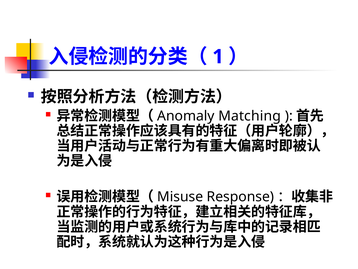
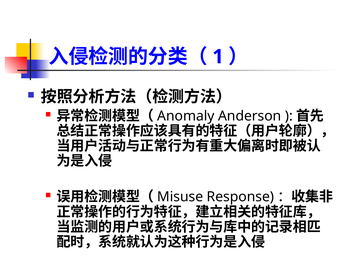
Matching: Matching -> Anderson (250, 116)
